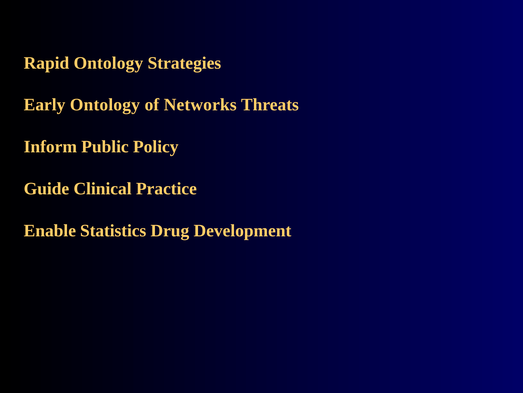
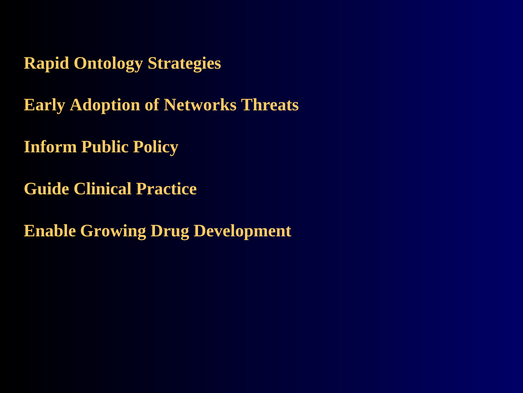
Early Ontology: Ontology -> Adoption (105, 105)
Statistics: Statistics -> Growing (113, 230)
